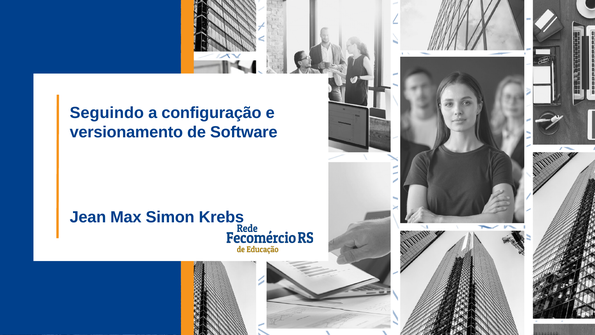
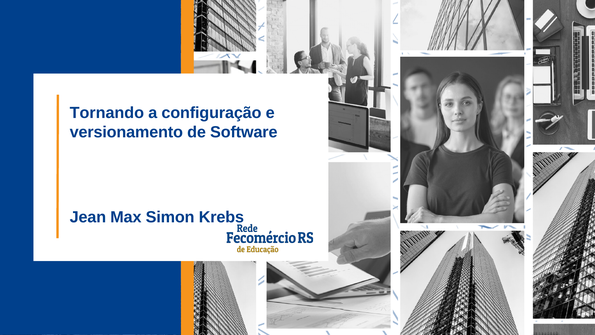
Seguindo: Seguindo -> Tornando (107, 113)
